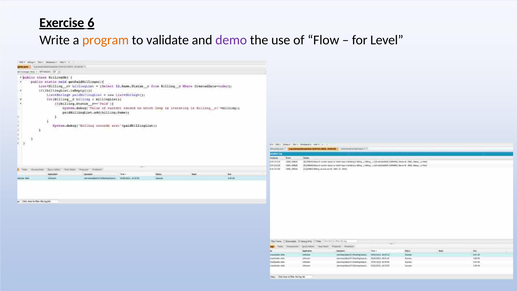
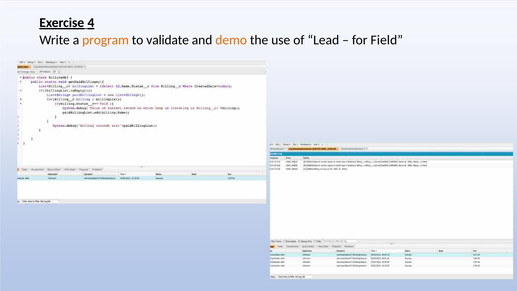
6: 6 -> 4 (91, 23)
demo colour: purple -> orange (231, 40)
Flow: Flow -> Lead (323, 40)
Level: Level -> Field (387, 40)
